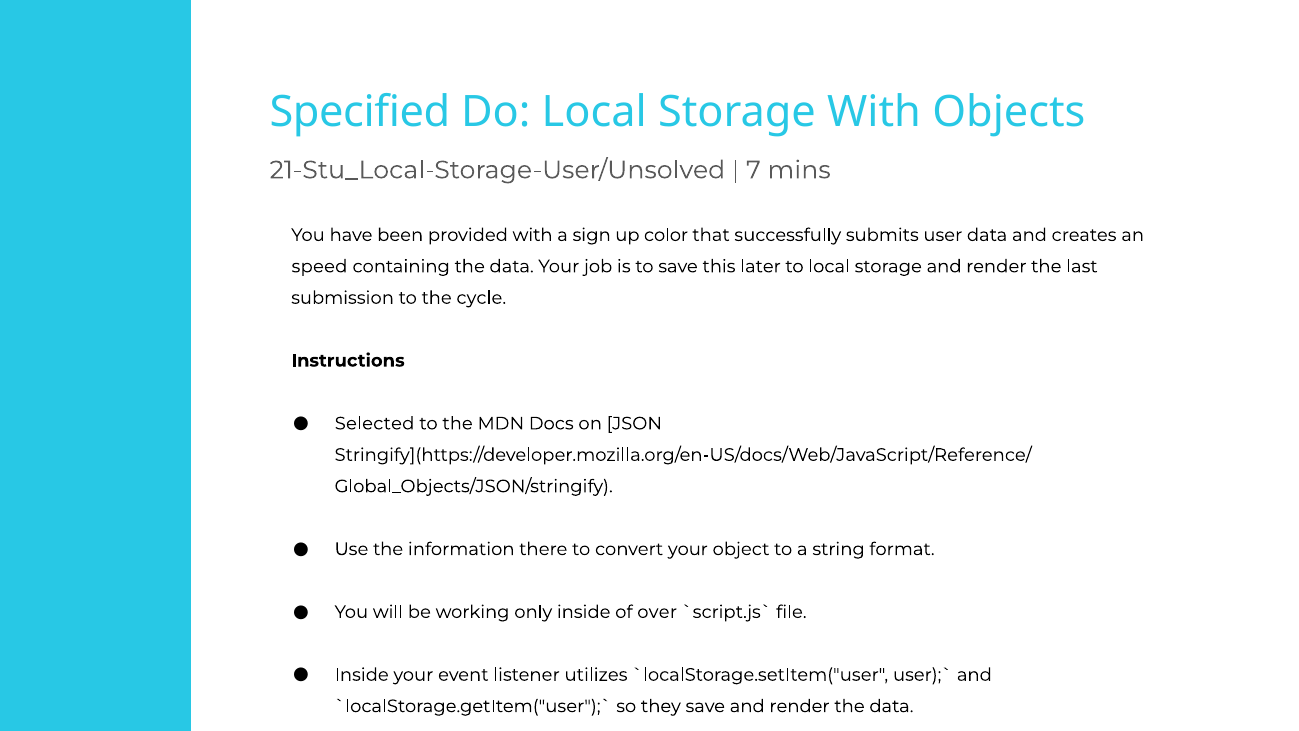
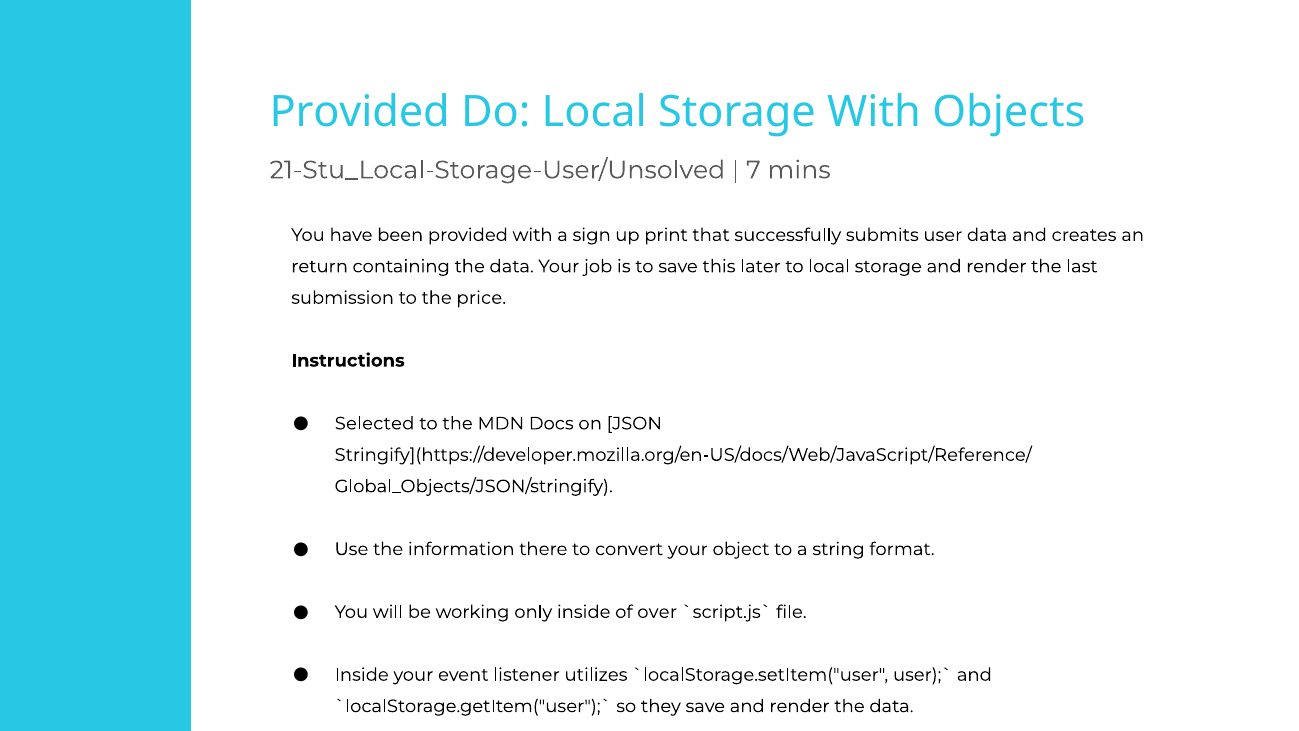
Specified: Specified -> Provided (360, 112)
color: color -> print (666, 235)
speed: speed -> return (320, 266)
cycle: cycle -> price (481, 298)
